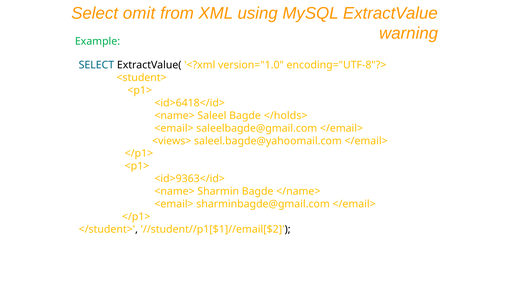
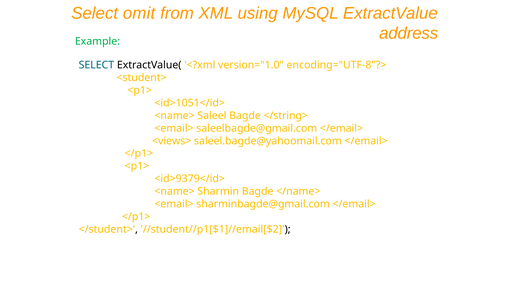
warning: warning -> address (409, 33)
<id>6418</id>: <id>6418</id> -> <id>1051</id> (190, 103)
</holds>: </holds> -> </string> (286, 116)
<id>9363</id>: <id>9363</id> -> <id>9379</id> (190, 179)
